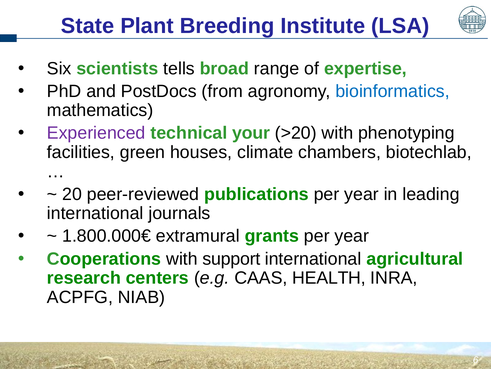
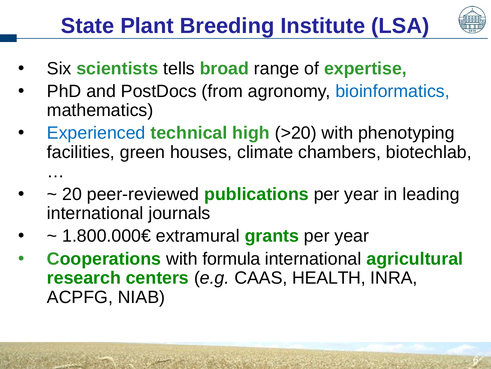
Experienced colour: purple -> blue (96, 133)
your: your -> high (251, 133)
support: support -> formula (231, 258)
